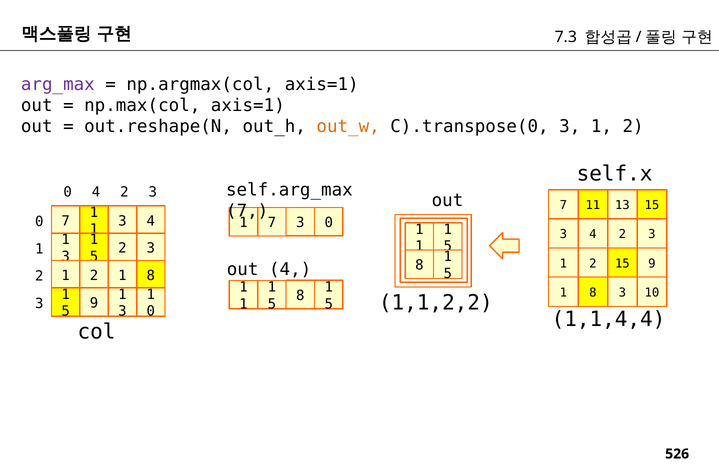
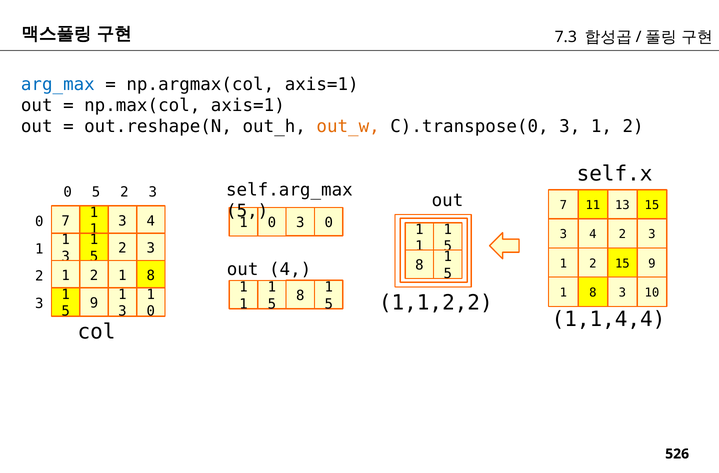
arg_max colour: purple -> blue (58, 84)
0 4: 4 -> 5 (96, 192)
7: 7 -> 5 (247, 211)
7: 7 -> 0 (272, 222)
